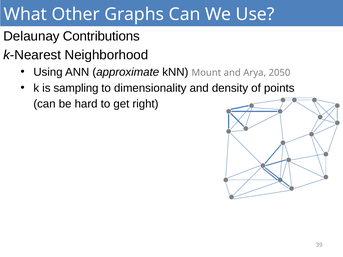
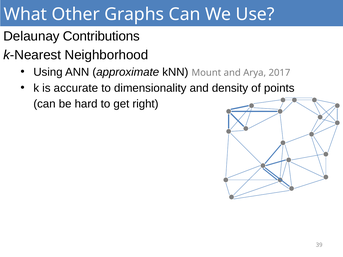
2050: 2050 -> 2017 (279, 73)
sampling: sampling -> accurate (76, 88)
